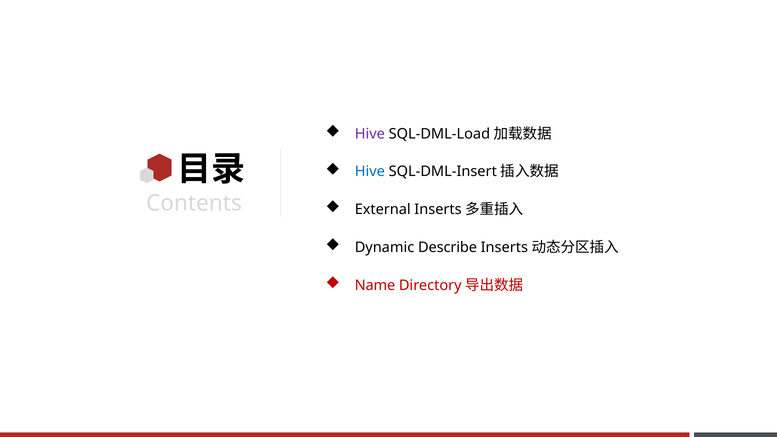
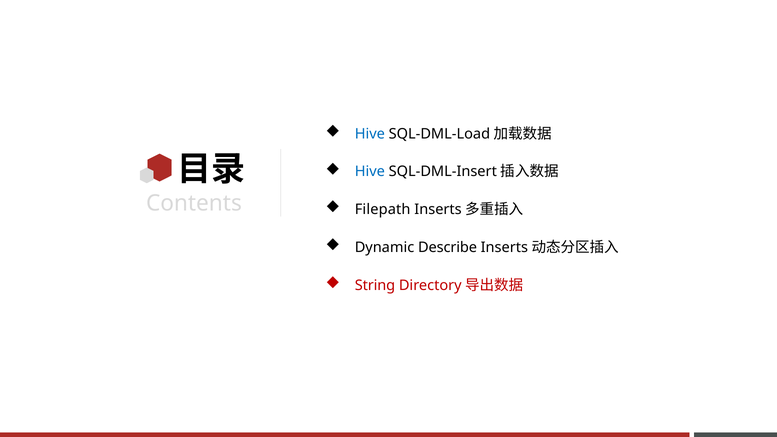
Hive colour: purple -> blue (370, 134)
External: External -> Filepath (383, 210)
Name: Name -> String (375, 285)
